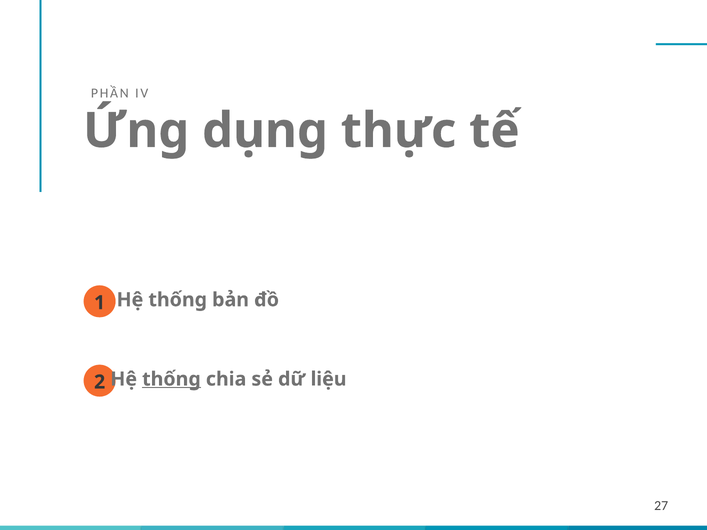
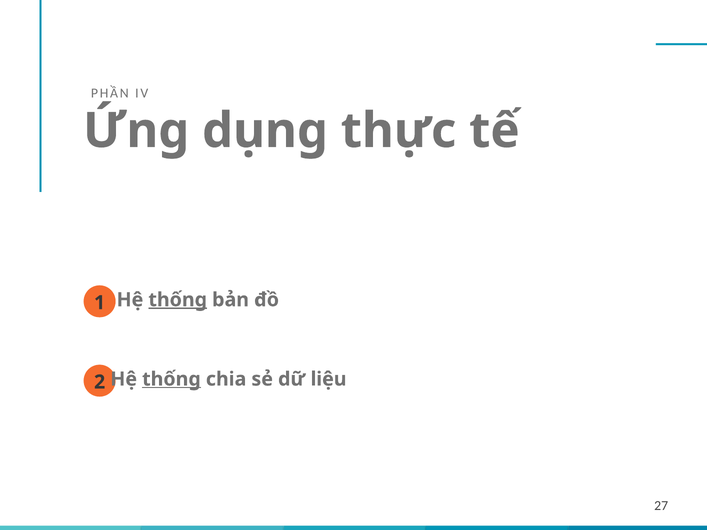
thống underline: none -> present (178, 300)
